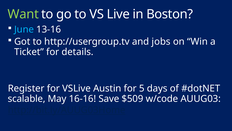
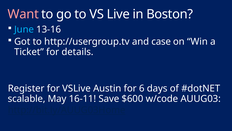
Want colour: light green -> pink (23, 14)
jobs: jobs -> case (161, 42)
5: 5 -> 6 (142, 88)
16-16: 16-16 -> 16-11 (82, 98)
$509: $509 -> $600 (132, 98)
